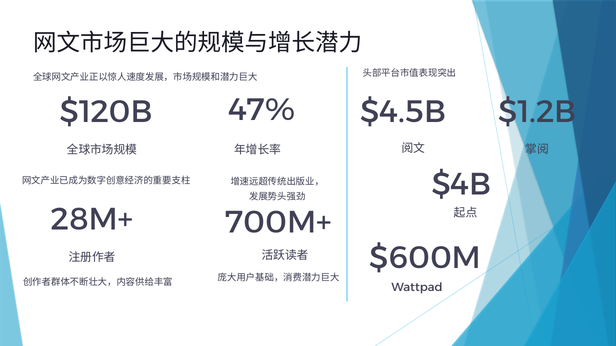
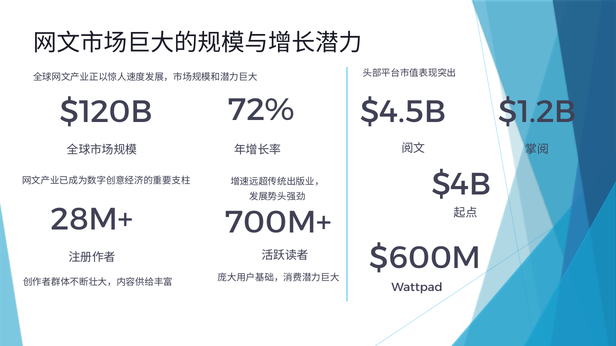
47%: 47% -> 72% (262, 110)
